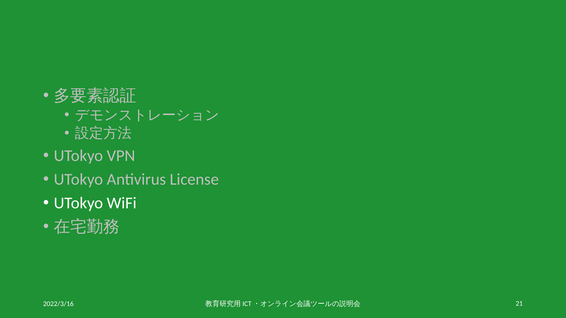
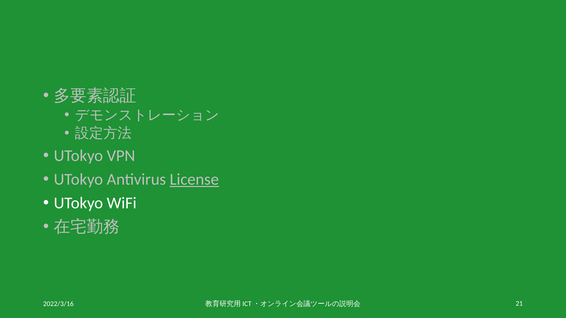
License underline: none -> present (194, 180)
